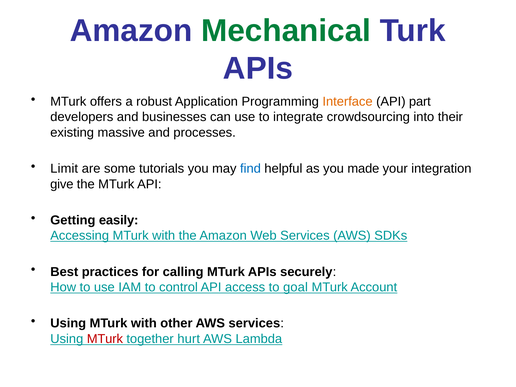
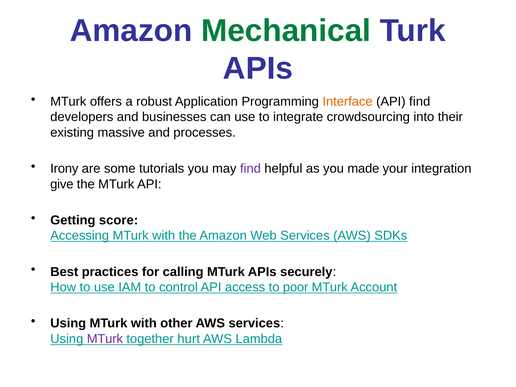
API part: part -> find (420, 102)
Limit: Limit -> Irony (64, 169)
find colour: blue -> purple (250, 169)
easily: easily -> score (119, 220)
goal: goal -> poor (296, 287)
MTurk colour: red -> purple (105, 339)
